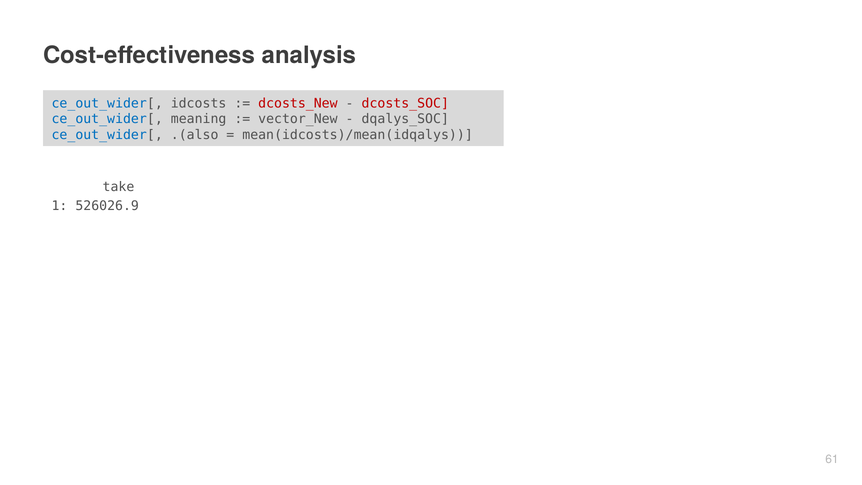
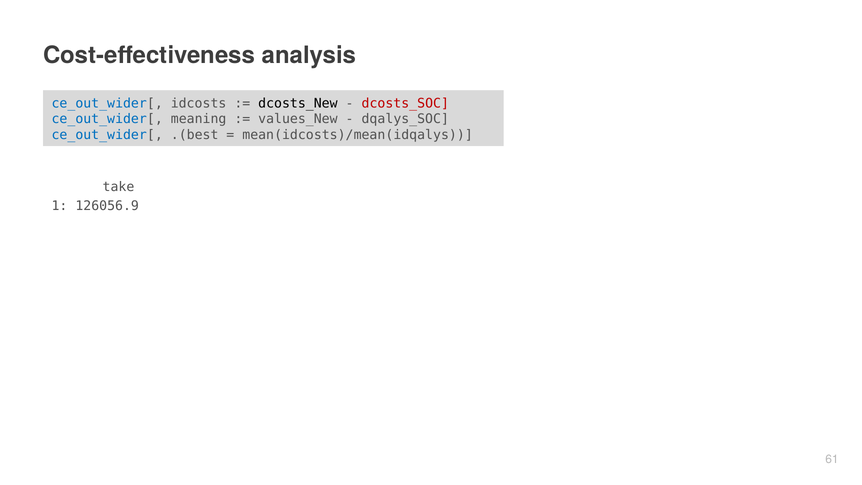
dcosts_New colour: red -> black (298, 103)
vector_New: vector_New -> values_New (298, 119)
.(also: .(also -> .(best (195, 135)
526026.9: 526026.9 -> 126056.9 (107, 206)
